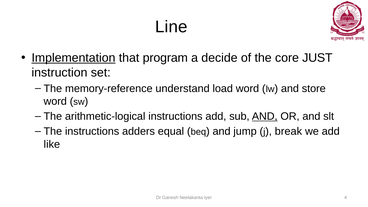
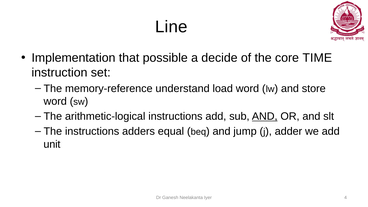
Implementation underline: present -> none (73, 58)
program: program -> possible (165, 58)
JUST: JUST -> TIME (317, 58)
break: break -> adder (288, 131)
like: like -> unit (52, 144)
